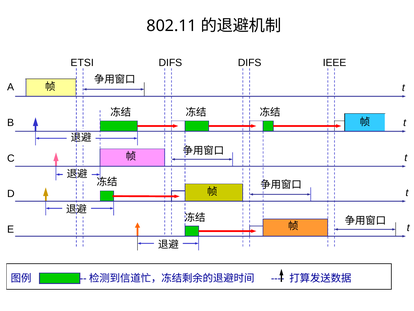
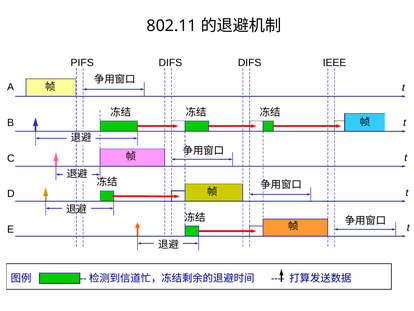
ETSI: ETSI -> PIFS (82, 63)
